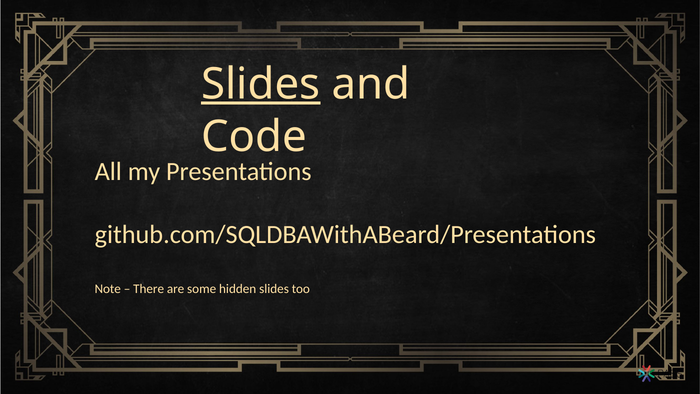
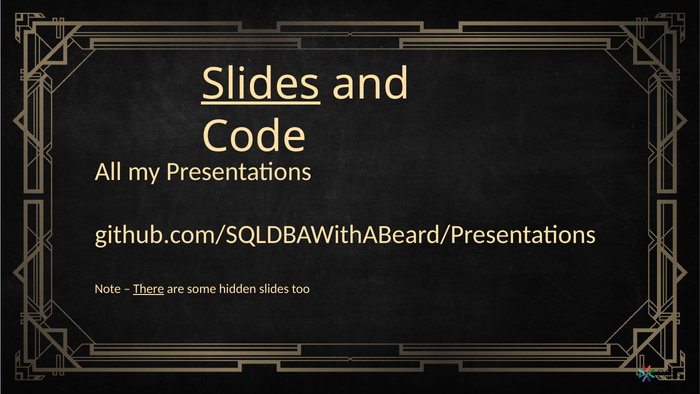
There underline: none -> present (149, 289)
